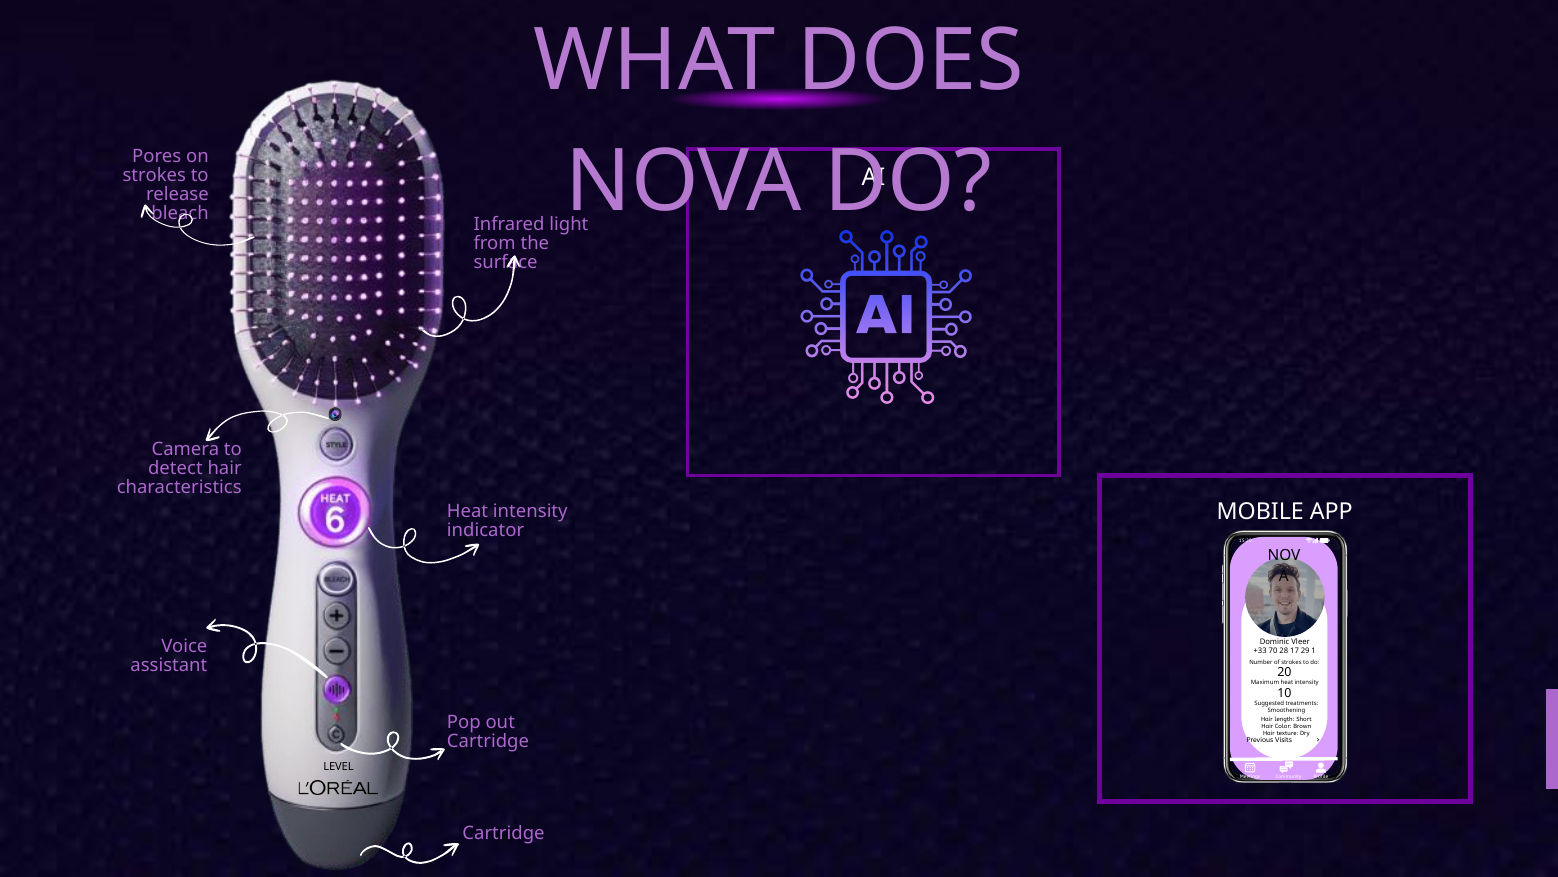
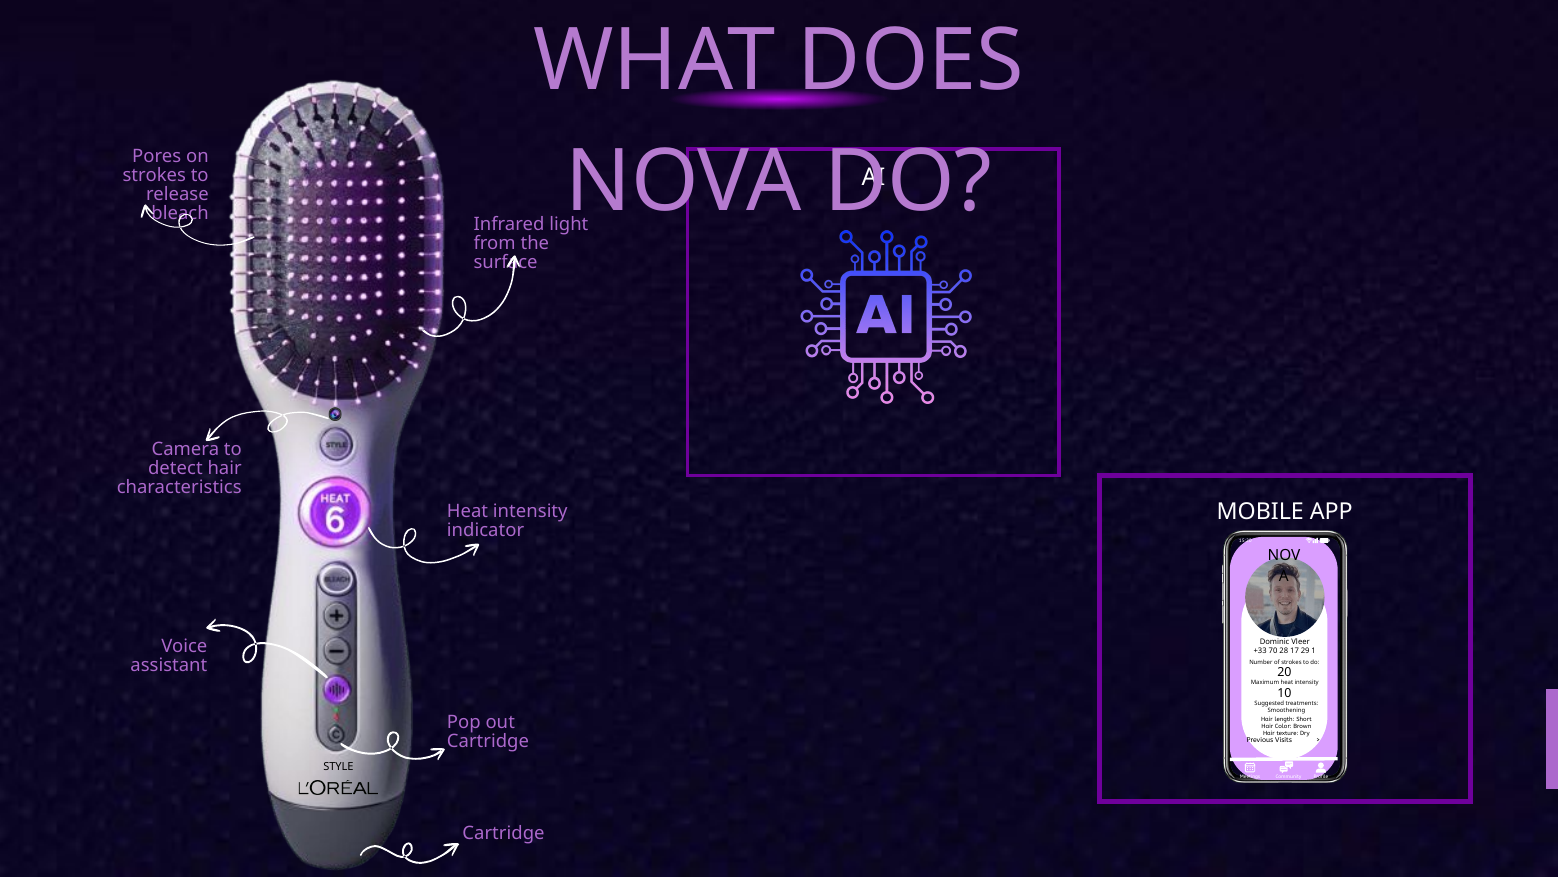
LEVEL: LEVEL -> STYLE (338, 767)
